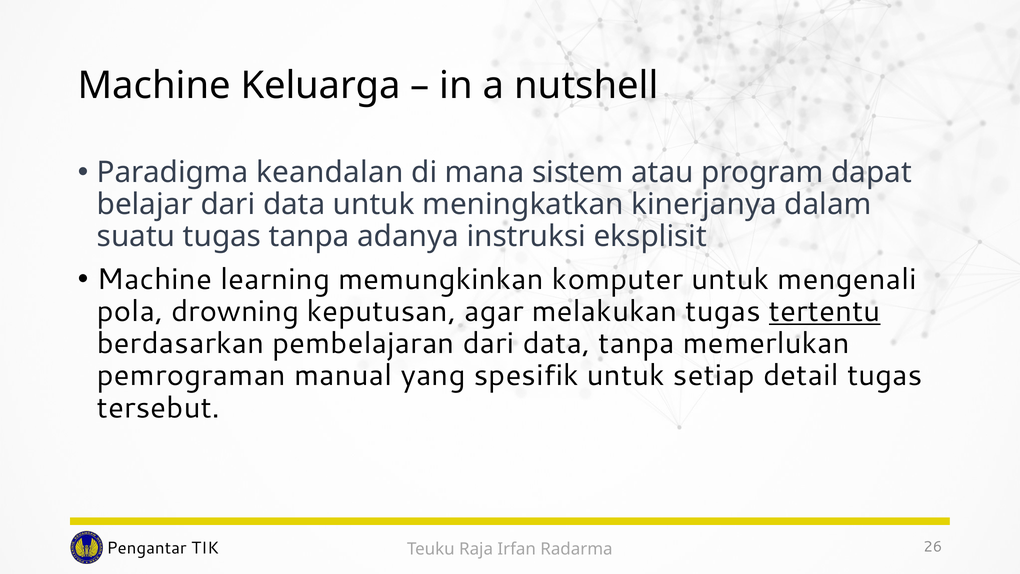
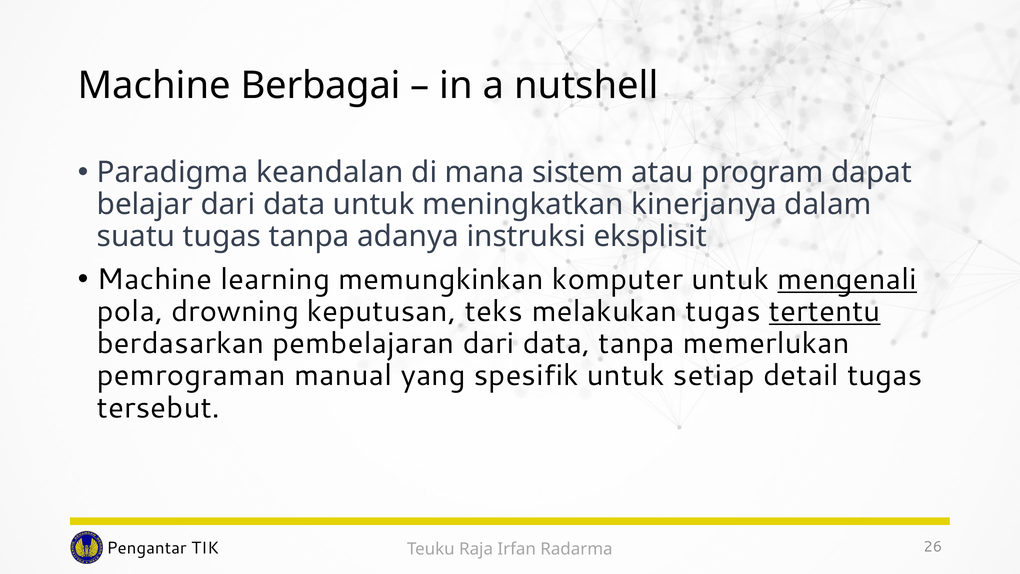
Keluarga: Keluarga -> Berbagai (321, 86)
mengenali underline: none -> present (847, 279)
agar: agar -> teks (494, 311)
